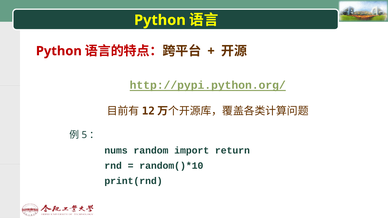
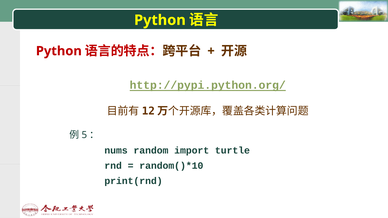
return: return -> turtle (232, 150)
